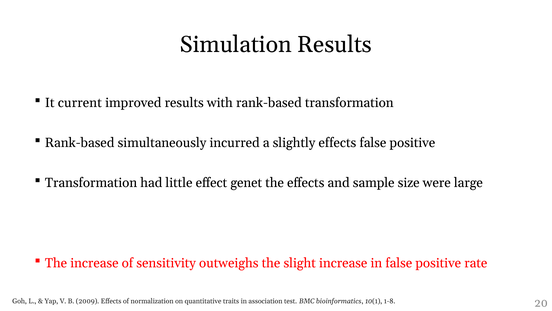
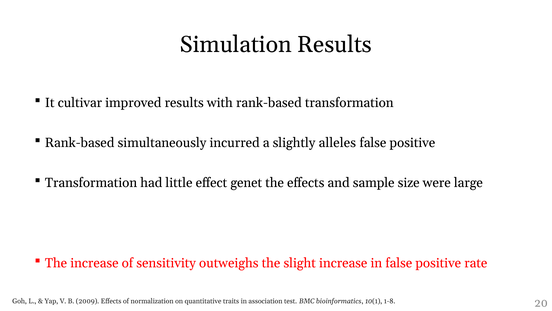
current: current -> cultivar (80, 102)
slightly effects: effects -> alleles (337, 143)
